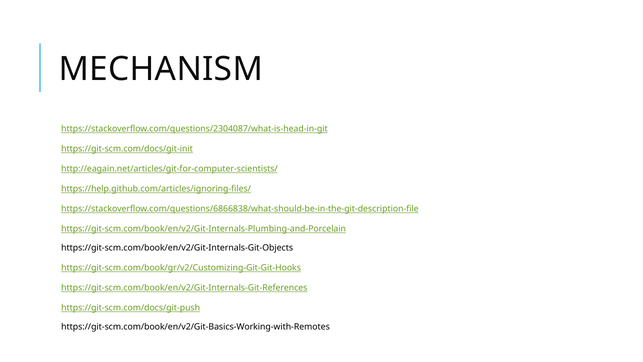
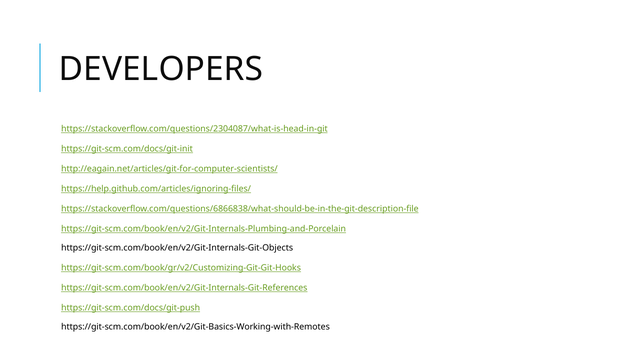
MECHANISM: MECHANISM -> DEVELOPERS (161, 69)
